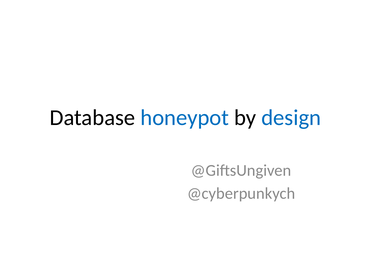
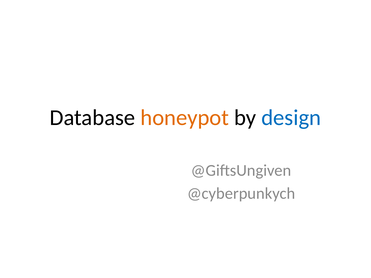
honeypot colour: blue -> orange (185, 118)
